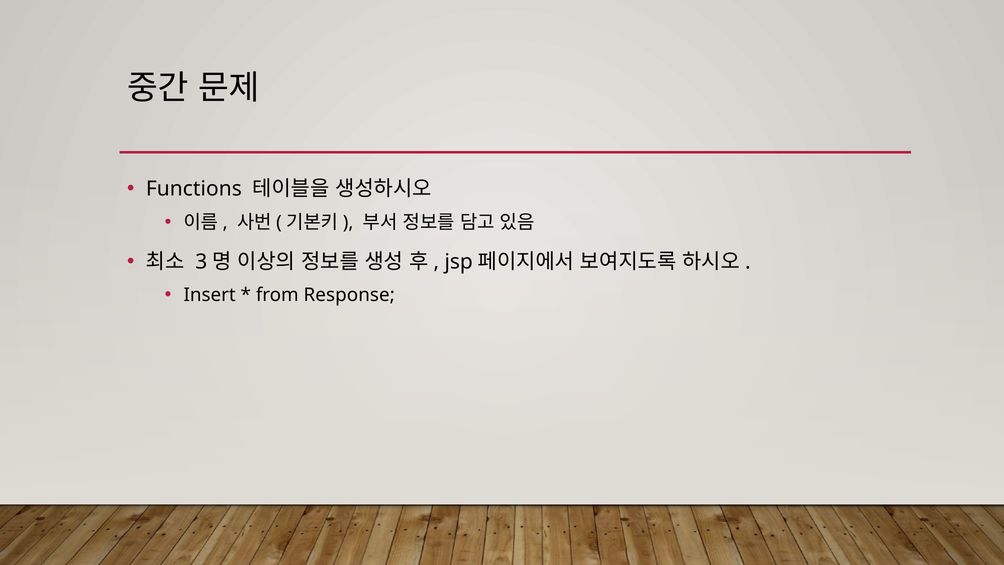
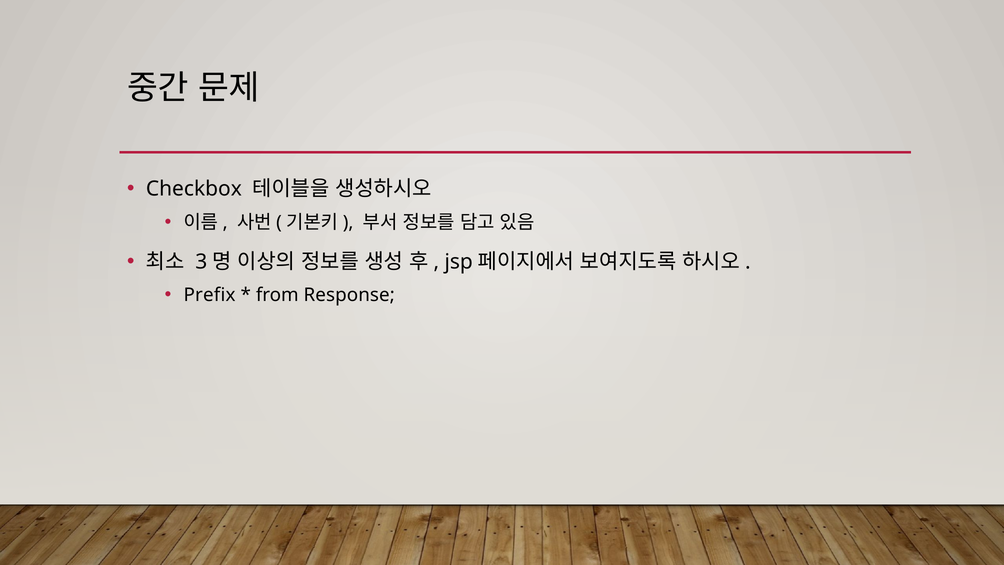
Functions: Functions -> Checkbox (194, 189)
Insert: Insert -> Prefix (210, 295)
